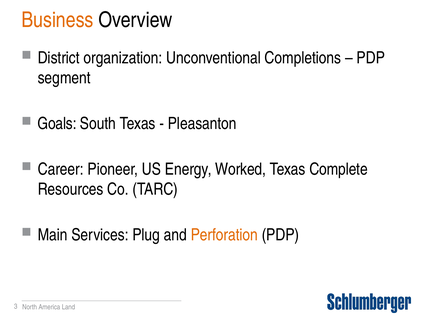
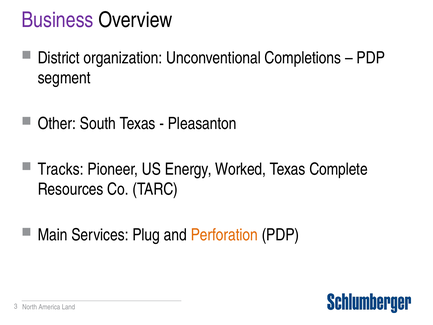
Business colour: orange -> purple (57, 20)
Goals: Goals -> Other (57, 124)
Career: Career -> Tracks (61, 169)
